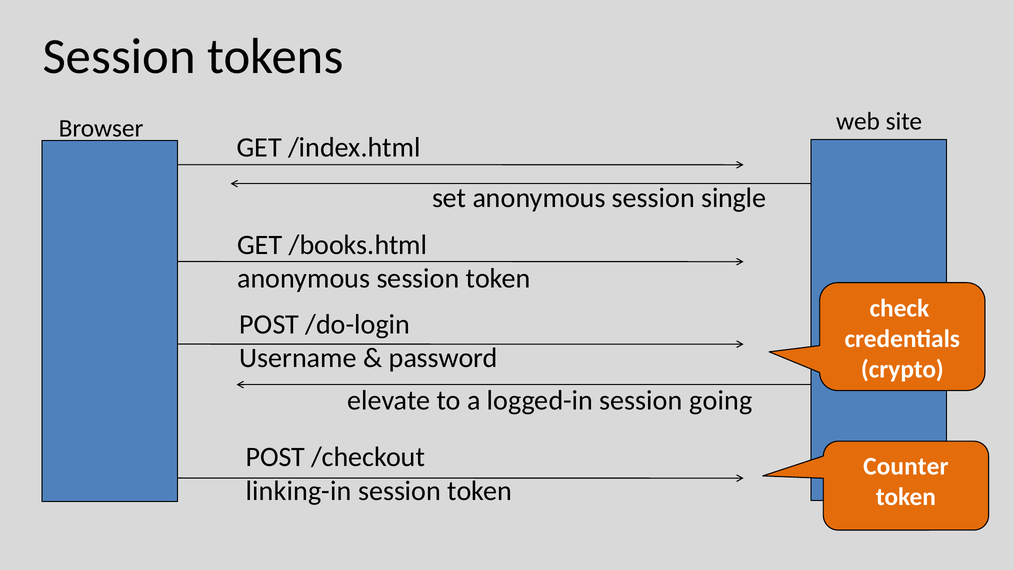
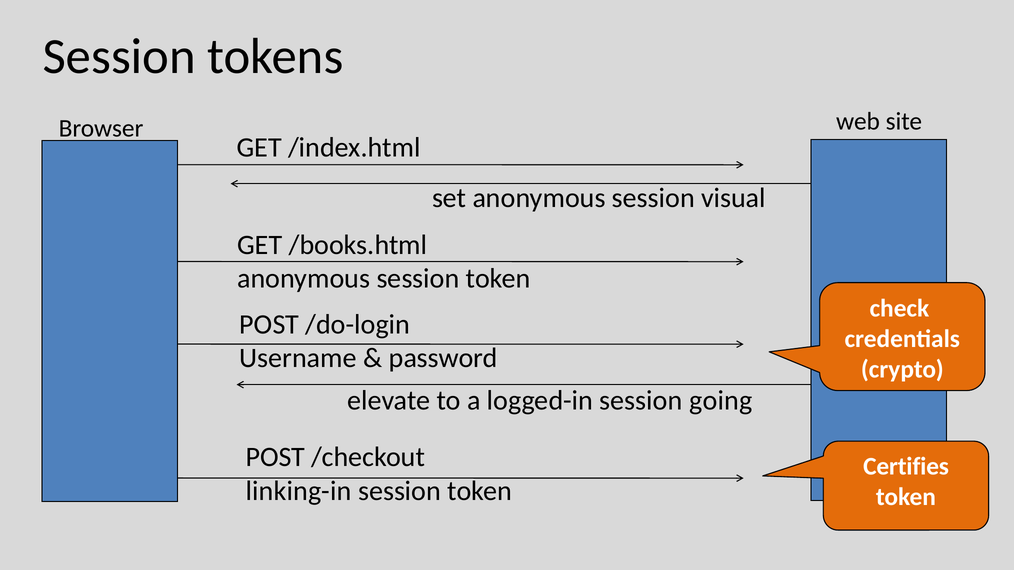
single: single -> visual (734, 198)
Counter: Counter -> Certifies (906, 467)
